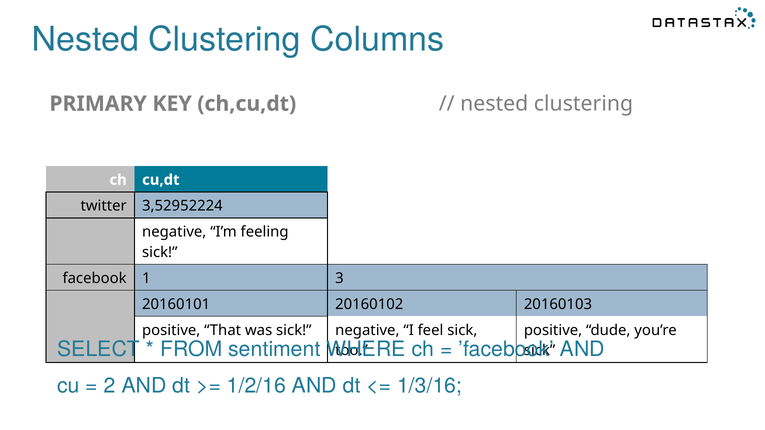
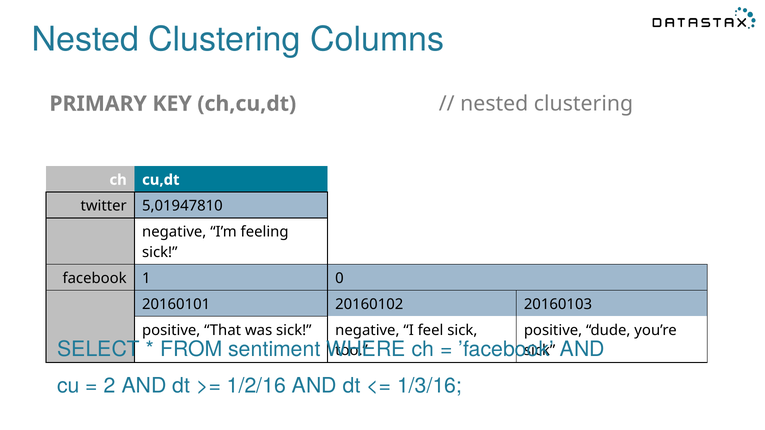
3,52952224: 3,52952224 -> 5,01947810 (182, 206)
3: 3 -> 0 (339, 278)
